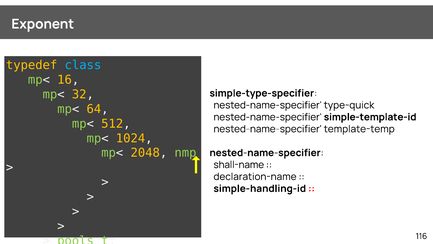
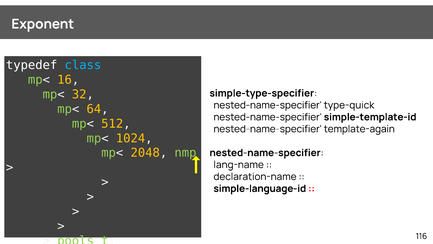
typedef colour: yellow -> white (32, 65)
template-temp: template-temp -> template-again (359, 129)
shall-name: shall-name -> lang-name (239, 164)
simple-handling-id: simple-handling-id -> simple-language-id (260, 188)
